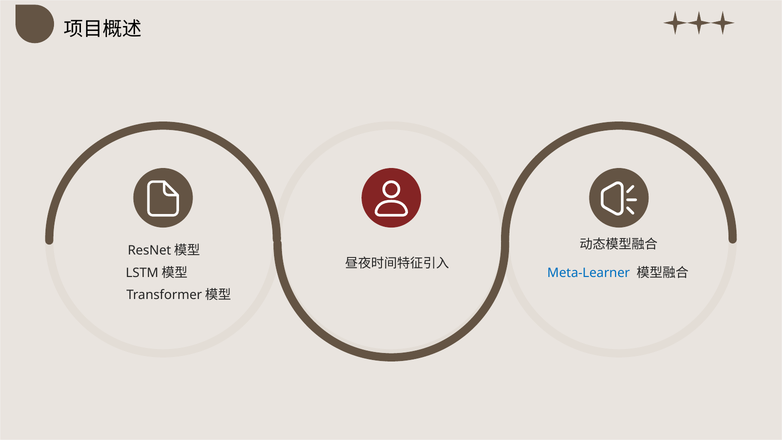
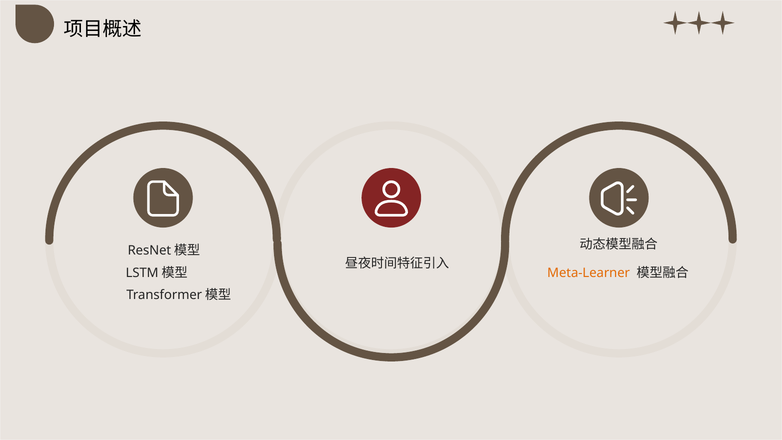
Meta-Learner colour: blue -> orange (589, 273)
